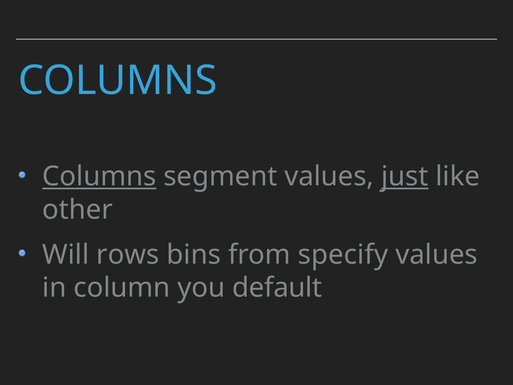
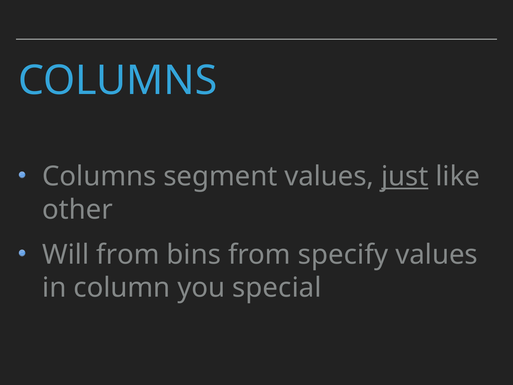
Columns underline: present -> none (99, 176)
Will rows: rows -> from (128, 255)
default: default -> special (277, 288)
